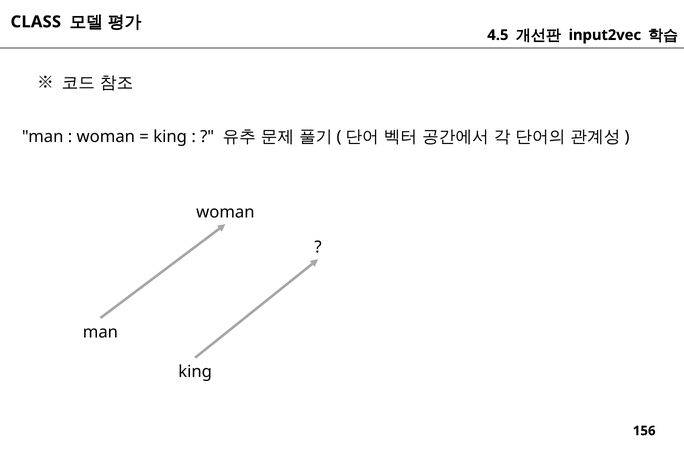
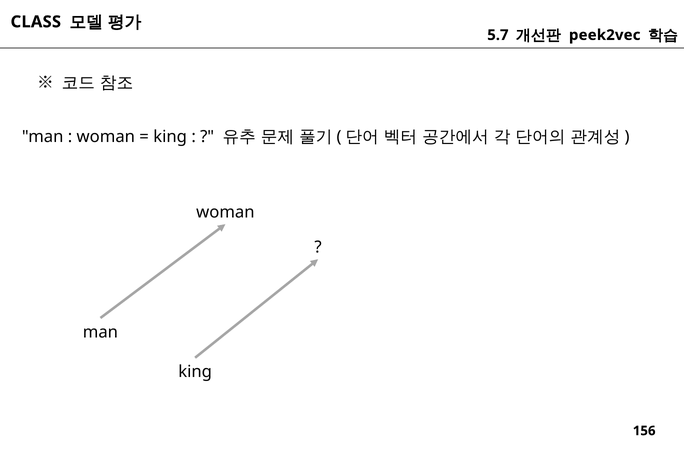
4.5: 4.5 -> 5.7 (498, 35)
input2vec: input2vec -> peek2vec (605, 35)
